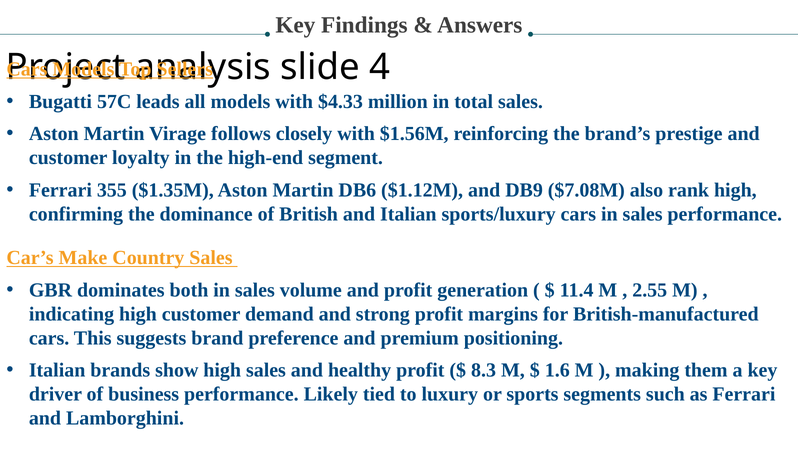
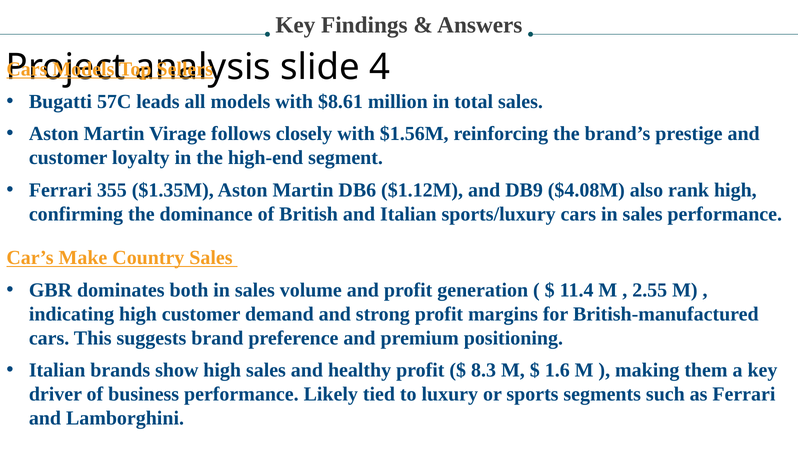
$4.33: $4.33 -> $8.61 (340, 102)
$7.08M: $7.08M -> $4.08M (586, 190)
